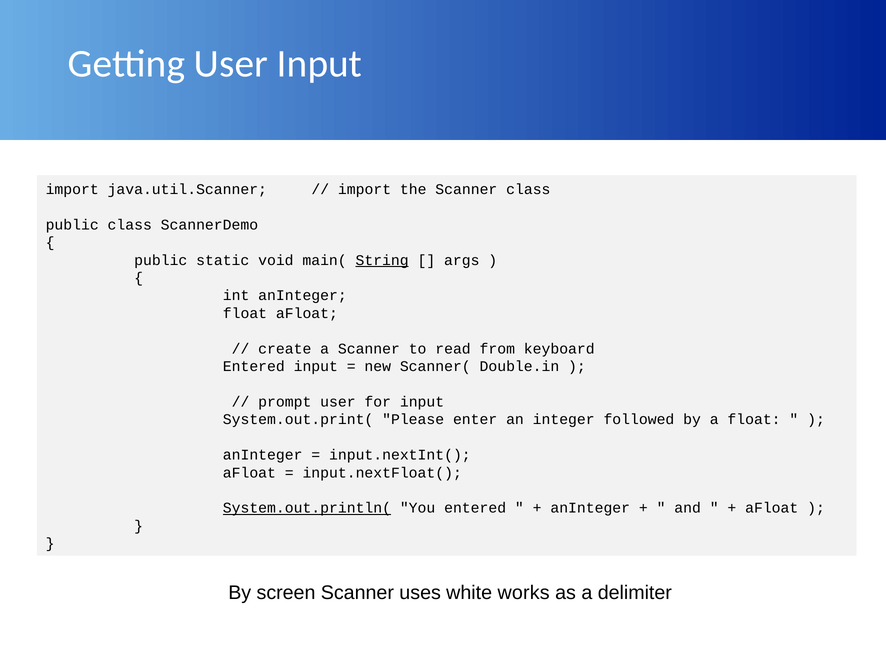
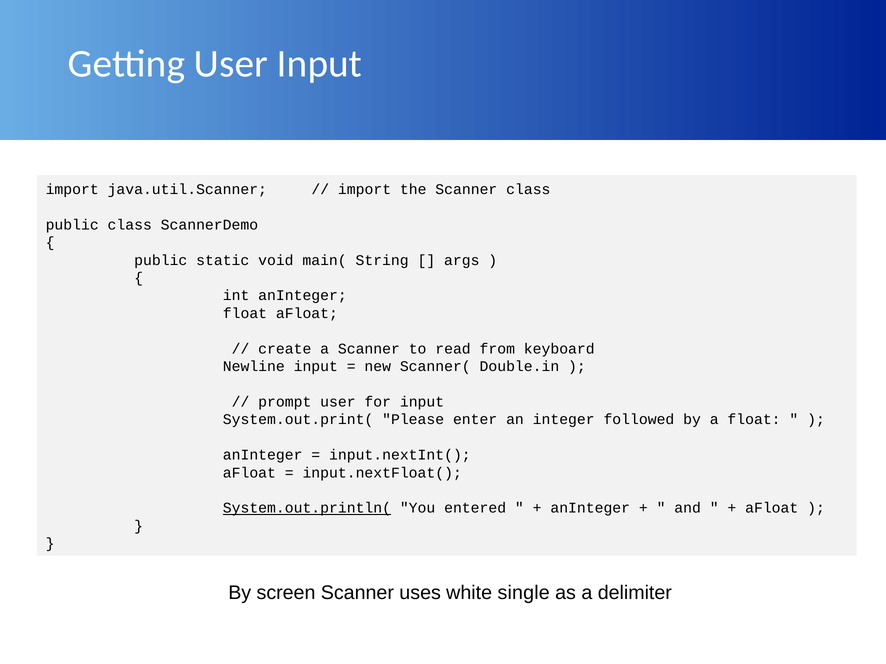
String underline: present -> none (382, 260)
Entered: Entered -> Newline (254, 367)
works: works -> single (524, 593)
